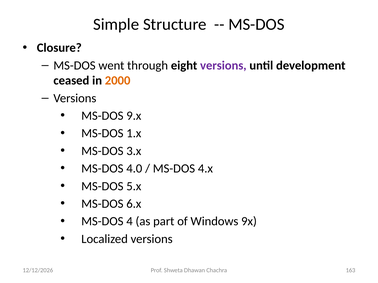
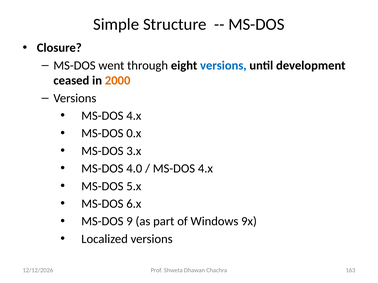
versions colour: purple -> blue (223, 66)
9.x: 9.x -> 4.x (134, 116)
1.x: 1.x -> 0.x (134, 134)
4: 4 -> 9 (130, 222)
